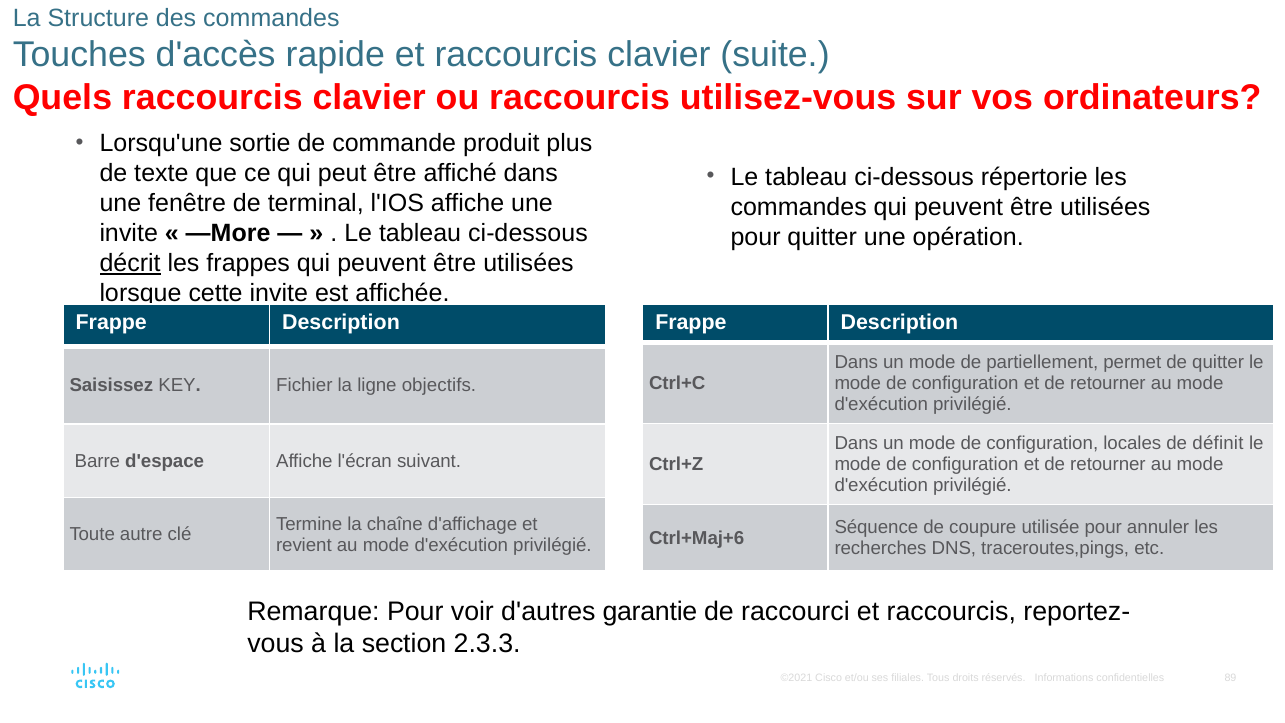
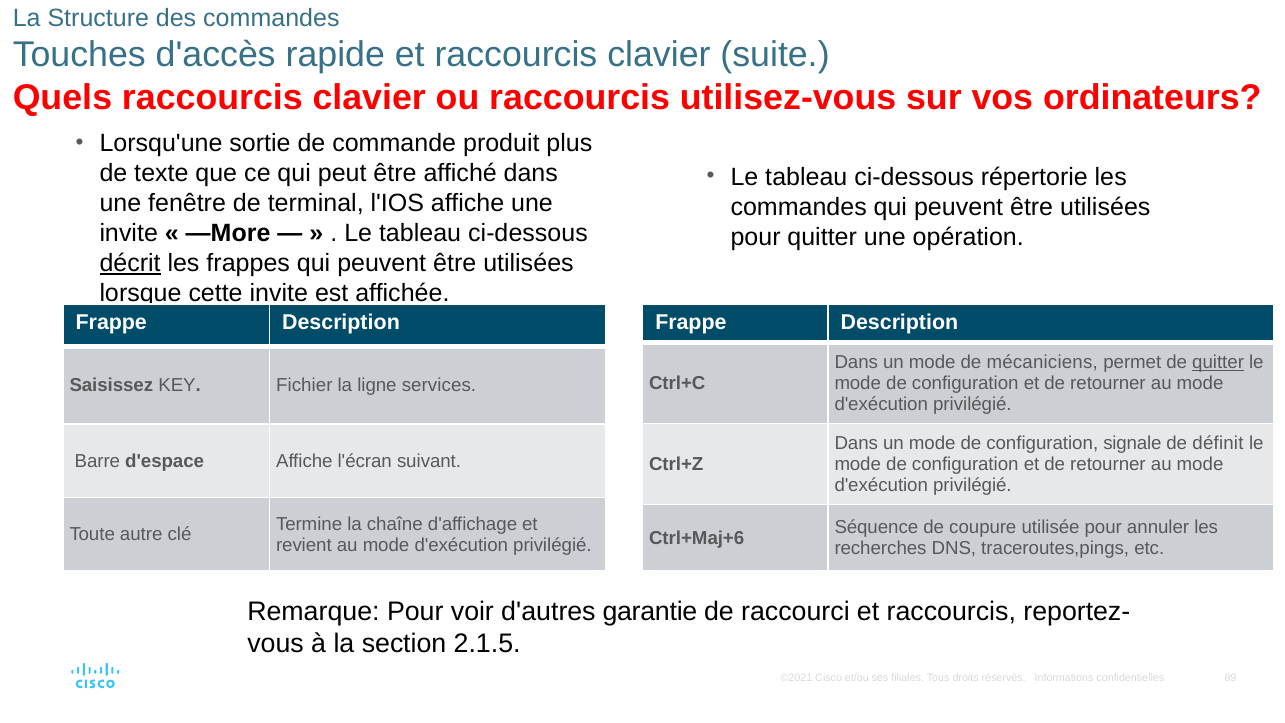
partiellement: partiellement -> mécaniciens (1042, 363)
quitter underline: none -> present (1218, 363)
objectifs: objectifs -> services (439, 385)
locales: locales -> signale (1132, 443)
2.3.3: 2.3.3 -> 2.1.5 (487, 644)
